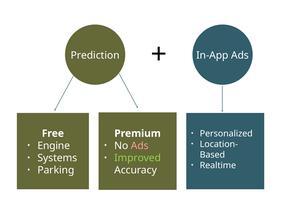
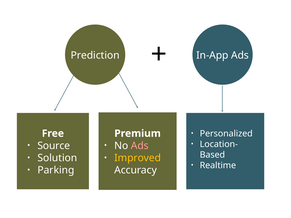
Engine: Engine -> Source (54, 146)
Systems: Systems -> Solution (57, 158)
Improved colour: light green -> yellow (138, 158)
